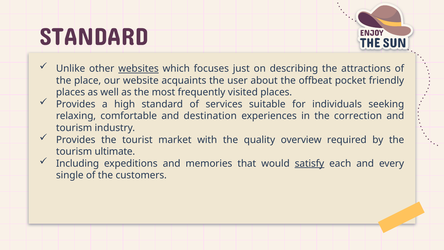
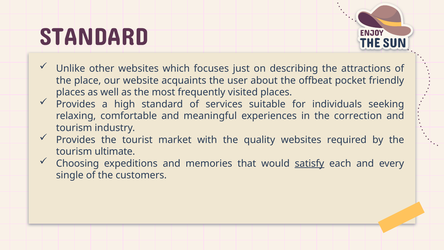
websites underline: present -> none (138, 69)
destination: destination -> meaningful (210, 116)
quality overview: overview -> websites (301, 140)
Including: Including -> Choosing (78, 163)
